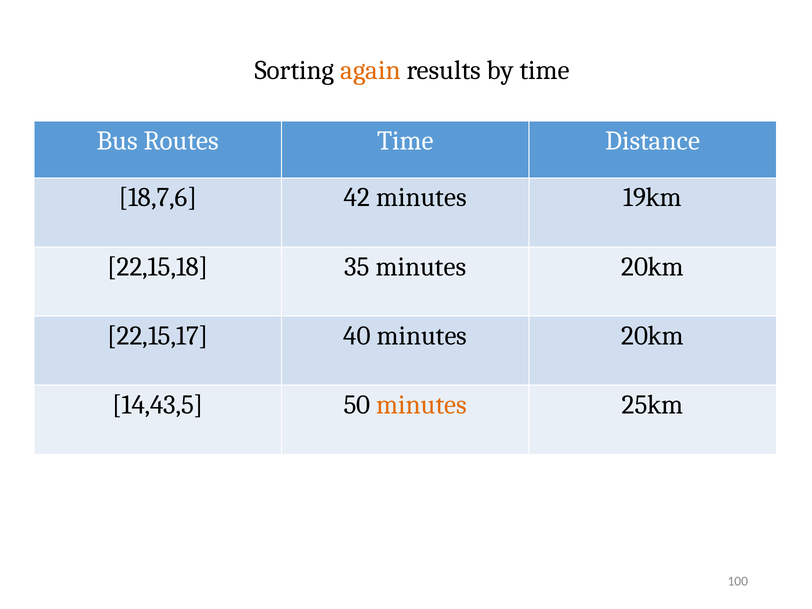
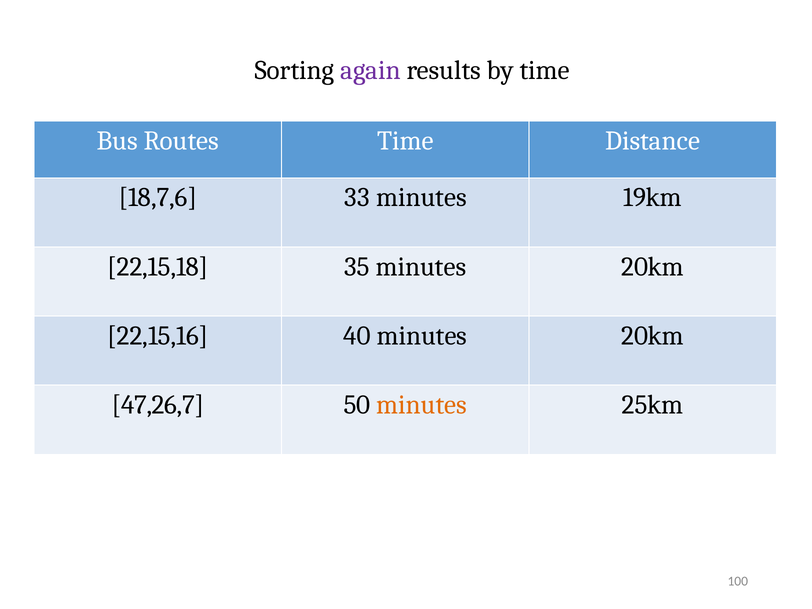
again colour: orange -> purple (371, 71)
42: 42 -> 33 (357, 198)
22,15,17: 22,15,17 -> 22,15,16 (158, 336)
14,43,5: 14,43,5 -> 47,26,7 (158, 405)
